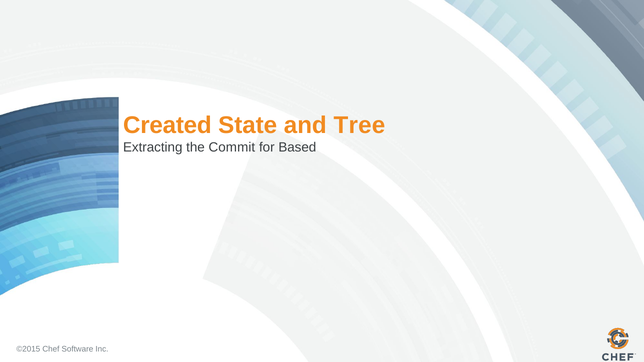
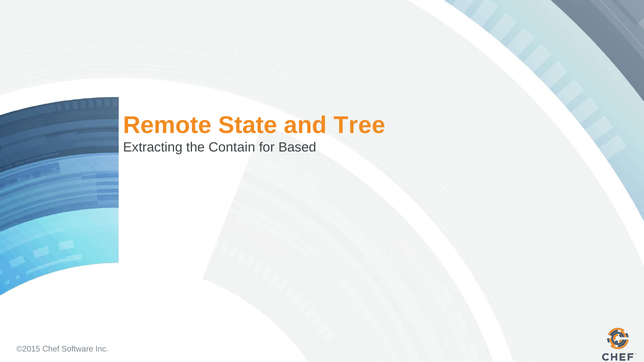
Created: Created -> Remote (167, 125)
Commit: Commit -> Contain (232, 148)
